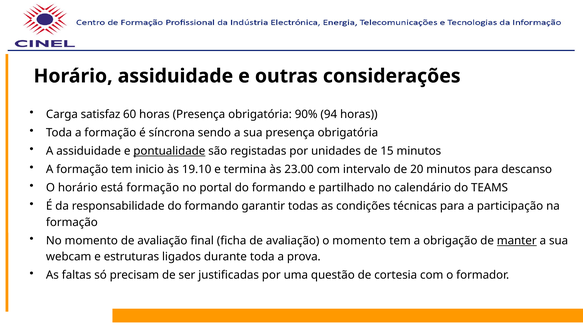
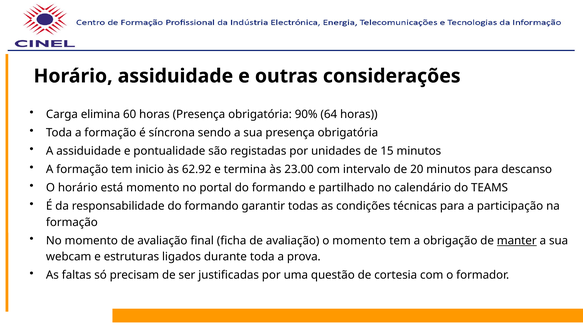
satisfaz: satisfaz -> elimina (101, 114)
94: 94 -> 64 (329, 114)
pontualidade underline: present -> none (169, 151)
19.10: 19.10 -> 62.92 (197, 169)
está formação: formação -> momento (153, 188)
